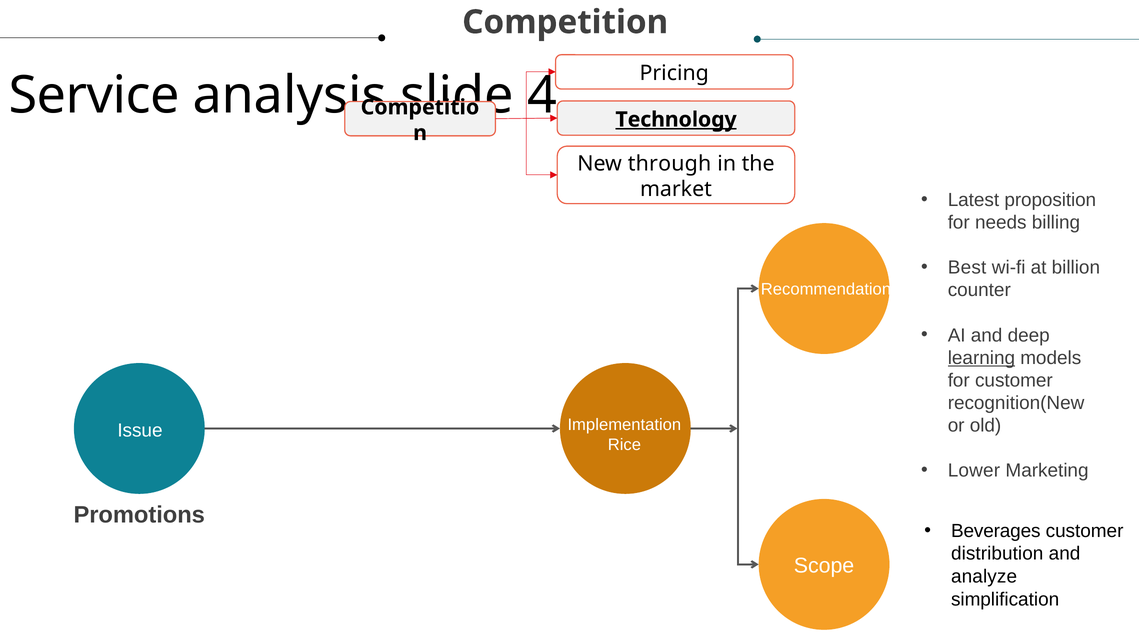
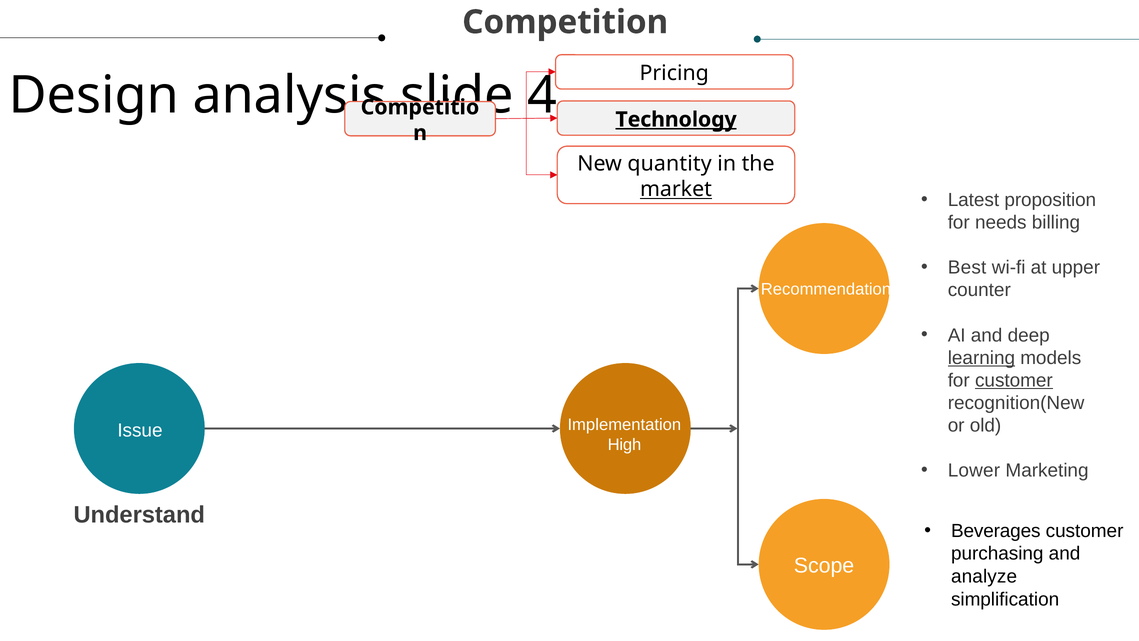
Service: Service -> Design (94, 96)
through: through -> quantity (670, 163)
market underline: none -> present (676, 189)
billion: billion -> upper (1076, 268)
customer underline: none -> present (1014, 380)
Rice: Rice -> High (624, 445)
Promotions: Promotions -> Understand (139, 515)
distribution: distribution -> purchasing (997, 553)
